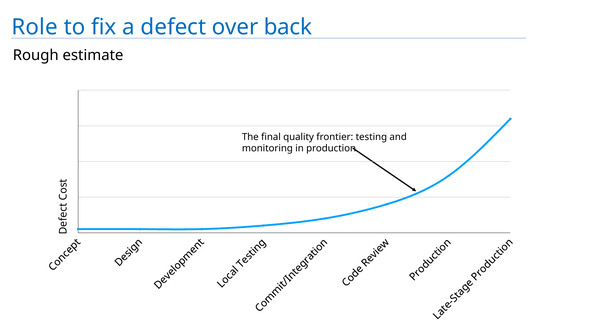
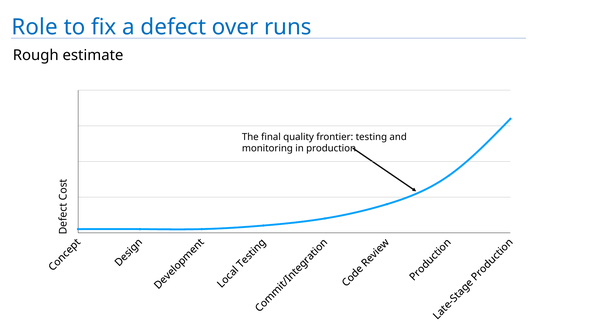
back: back -> runs (288, 27)
